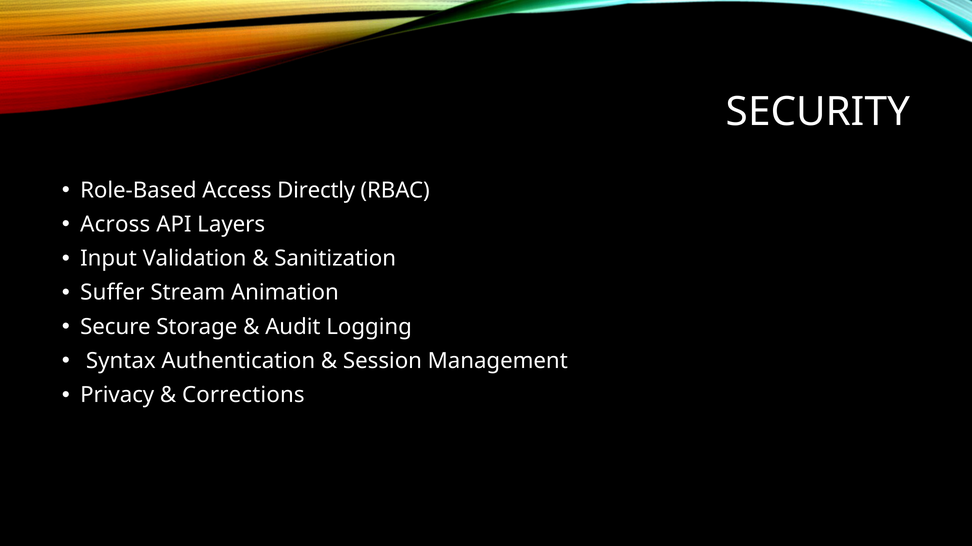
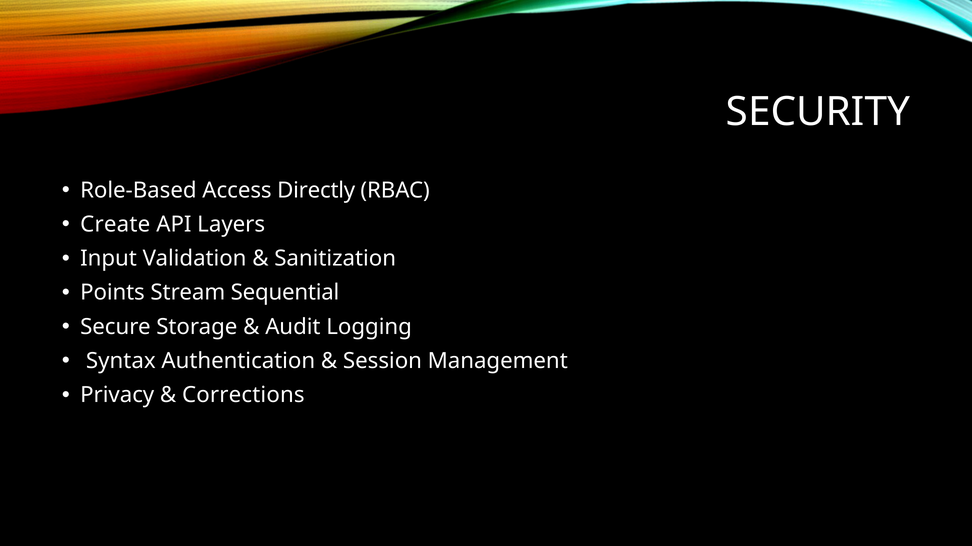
Across: Across -> Create (115, 225)
Suffer: Suffer -> Points (112, 293)
Animation: Animation -> Sequential (285, 293)
